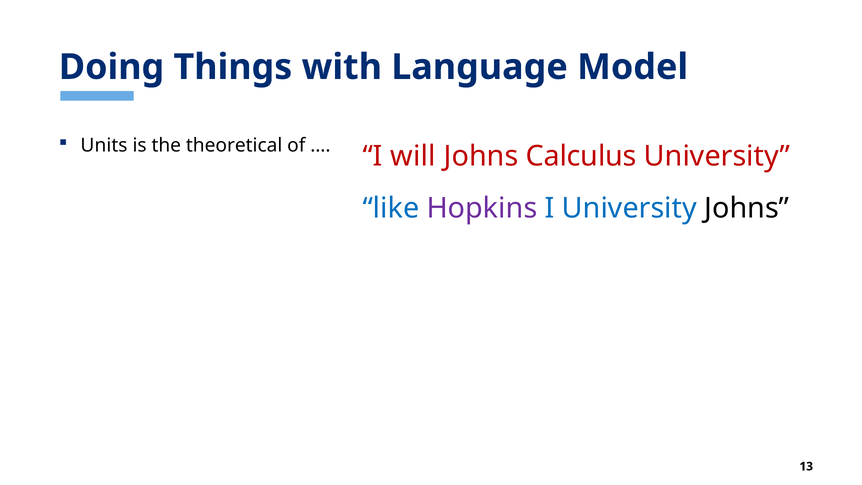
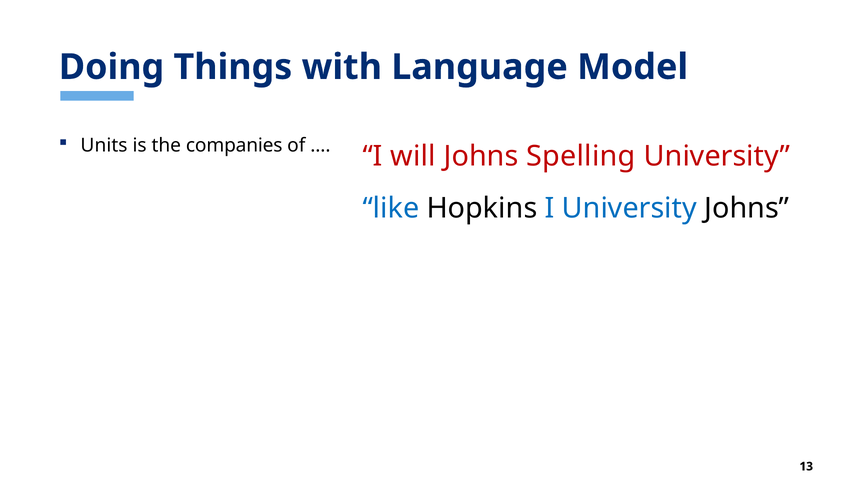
theoretical: theoretical -> companies (234, 146)
Calculus: Calculus -> Spelling (581, 156)
Hopkins colour: purple -> black (482, 208)
